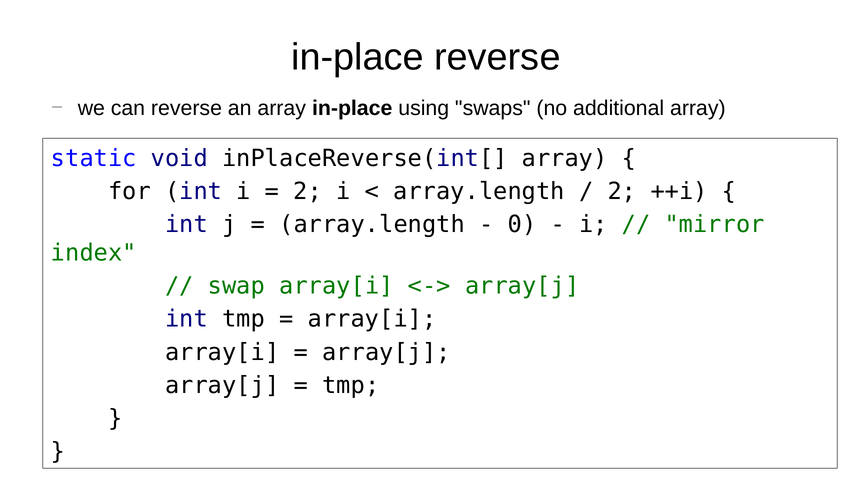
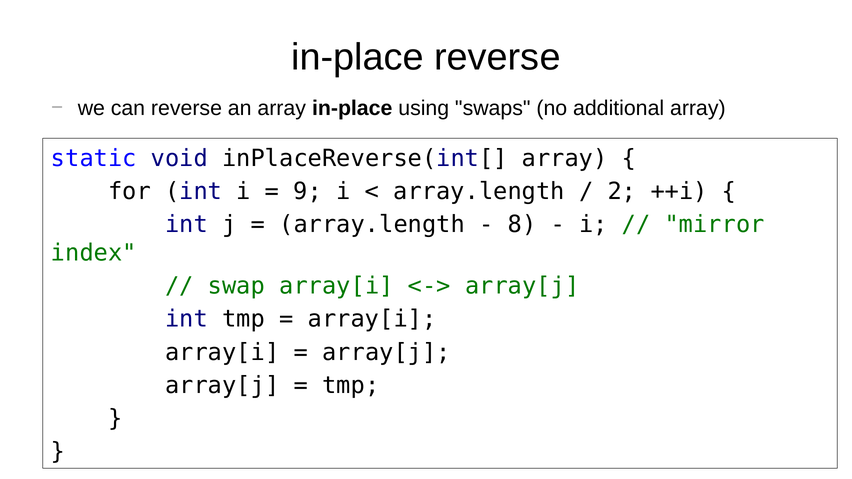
2: 2 -> 9 (308, 191)
0: 0 -> 8 (522, 225)
